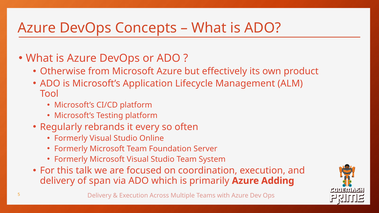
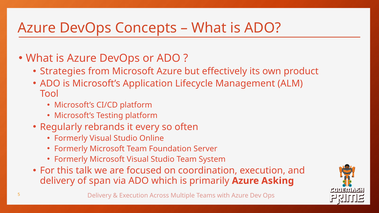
Otherwise: Otherwise -> Strategies (63, 71)
Adding: Adding -> Asking (278, 181)
